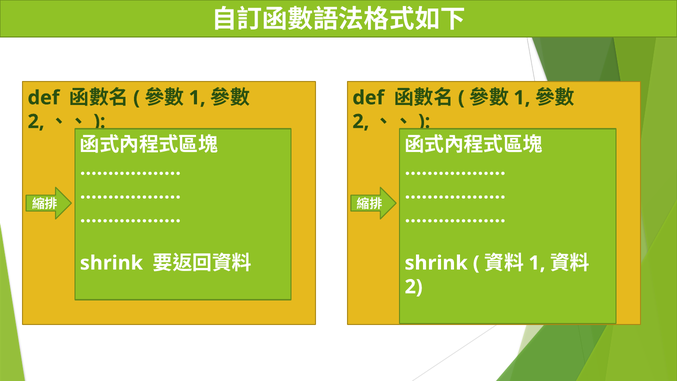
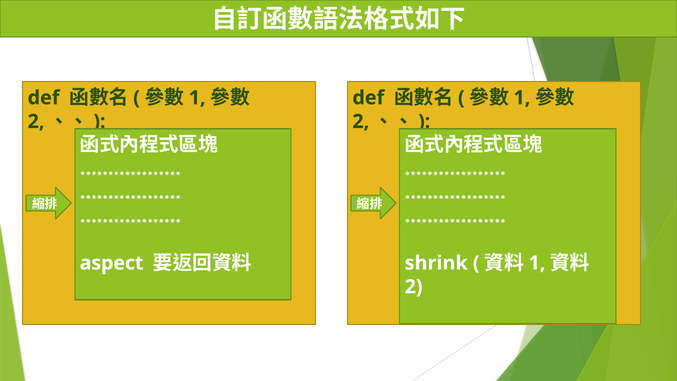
shrink: shrink -> aspect (112, 263)
